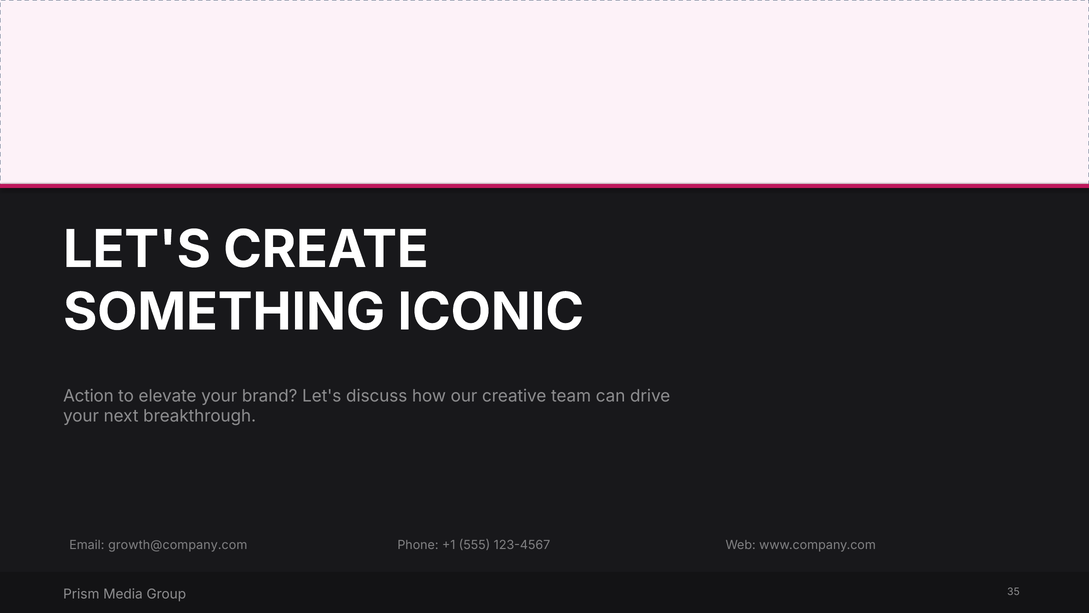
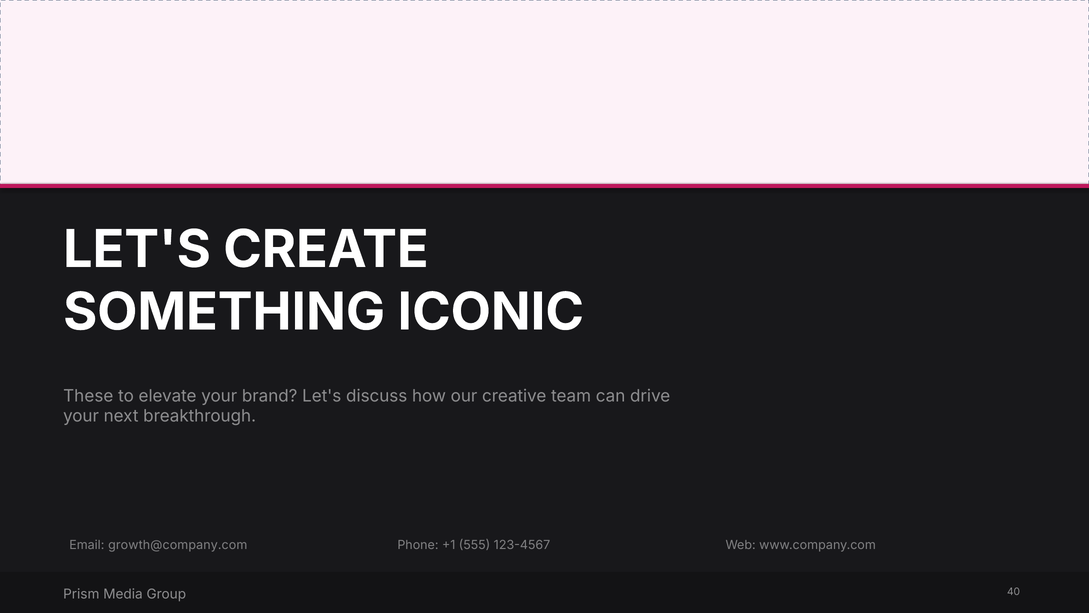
Action: Action -> These (88, 396)
35: 35 -> 40 (1014, 591)
